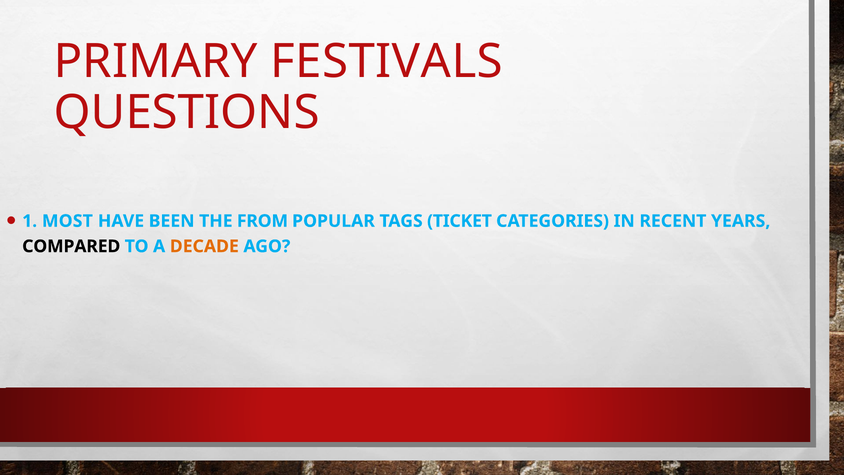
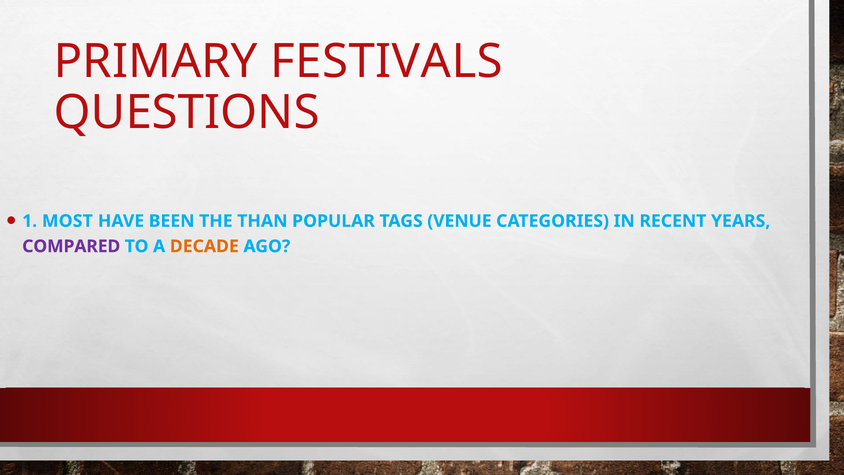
FROM: FROM -> THAN (262, 221)
TICKET: TICKET -> VENUE (459, 221)
COMPARED colour: black -> purple (71, 246)
